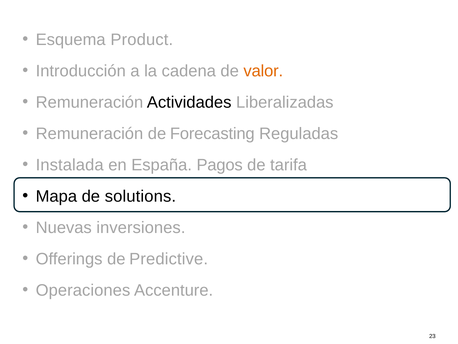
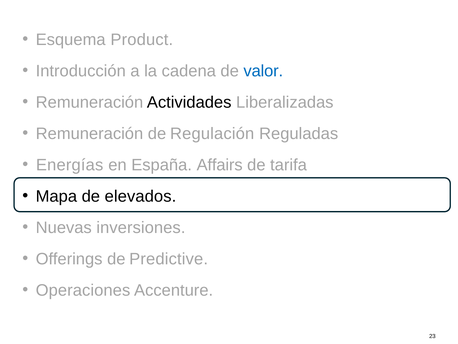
valor colour: orange -> blue (263, 71)
Forecasting: Forecasting -> Regulación (212, 133)
Instalada: Instalada -> Energías (70, 165)
Pagos: Pagos -> Affairs (220, 165)
solutions: solutions -> elevados (140, 196)
